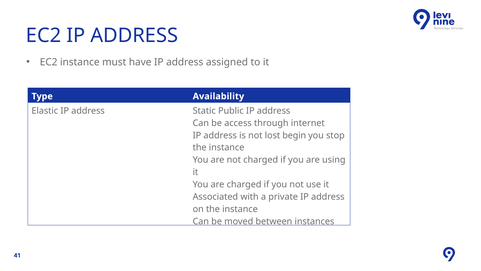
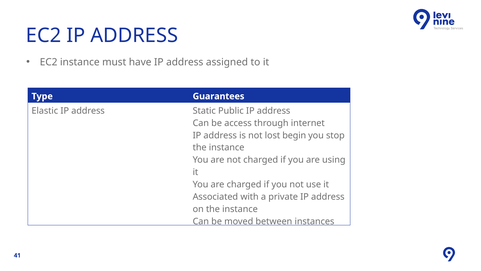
Availability: Availability -> Guarantees (219, 96)
